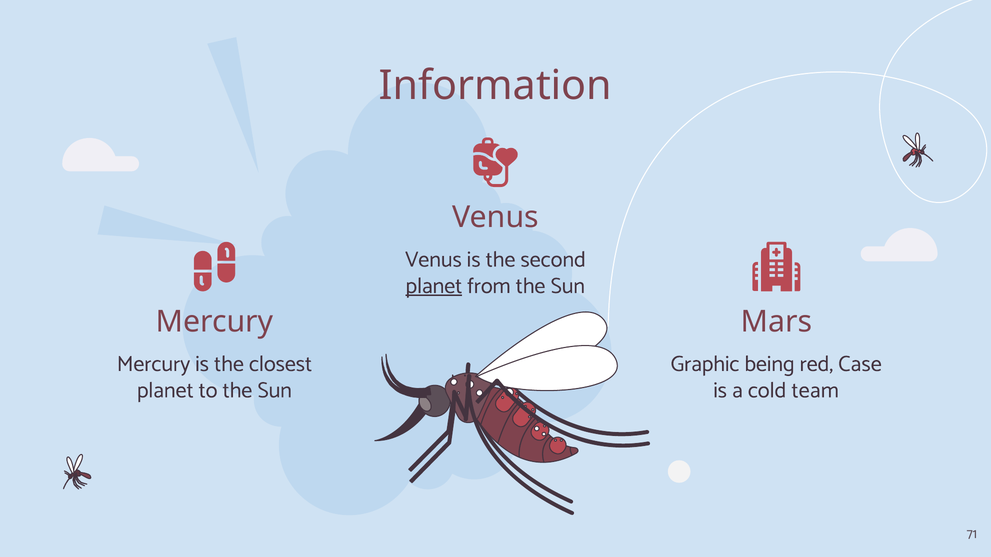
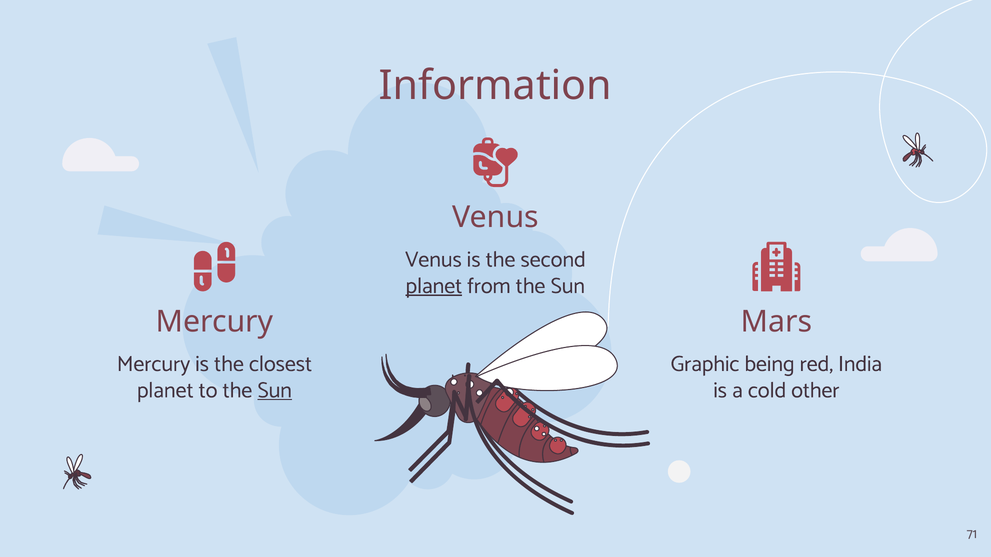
Case: Case -> India (860, 364)
Sun underline: none -> present (275, 390)
team: team -> other (815, 390)
